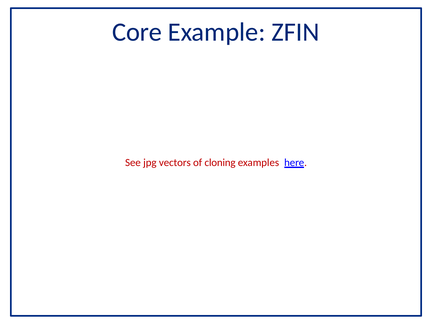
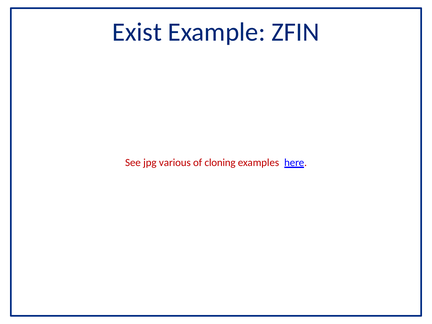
Core: Core -> Exist (137, 32)
vectors: vectors -> various (175, 163)
